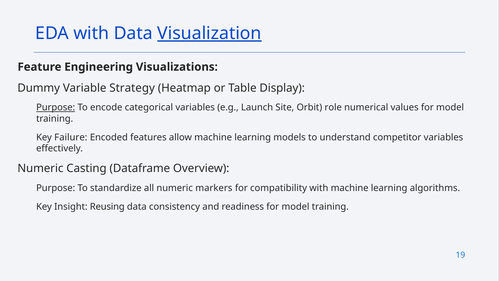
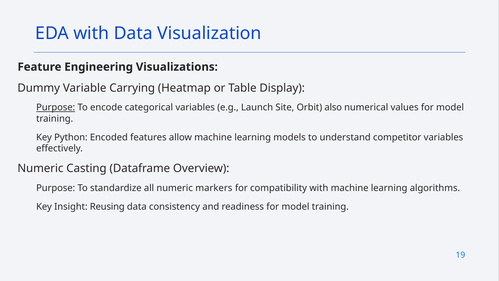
Visualization underline: present -> none (209, 33)
Strategy: Strategy -> Carrying (132, 88)
role: role -> also (333, 107)
Failure: Failure -> Python (71, 137)
